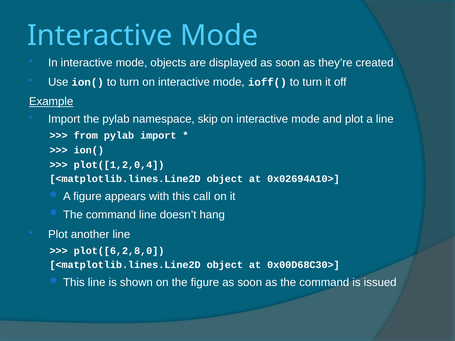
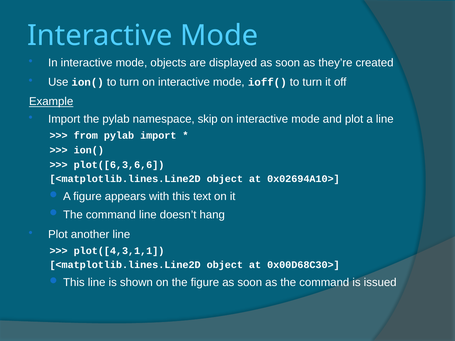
plot([1,2,0,4: plot([1,2,0,4 -> plot([6,3,6,6 (119, 165)
call: call -> text (202, 197)
plot([6,2,8,0: plot([6,2,8,0 -> plot([4,3,1,1 (119, 251)
